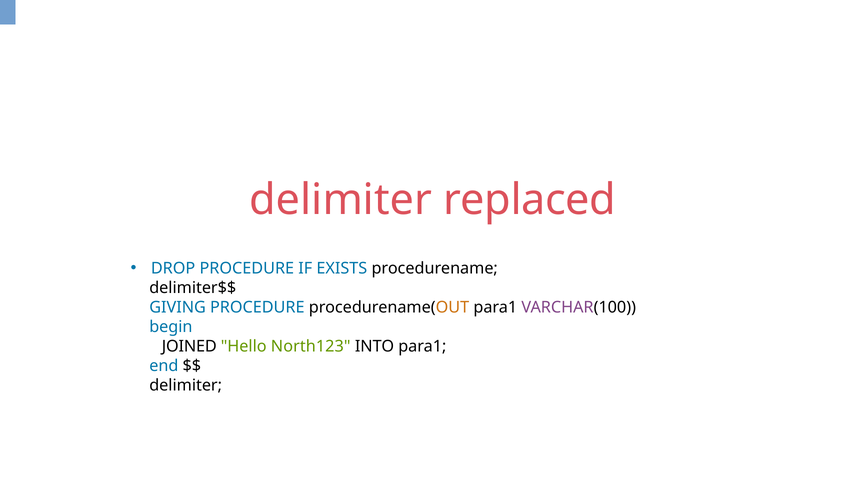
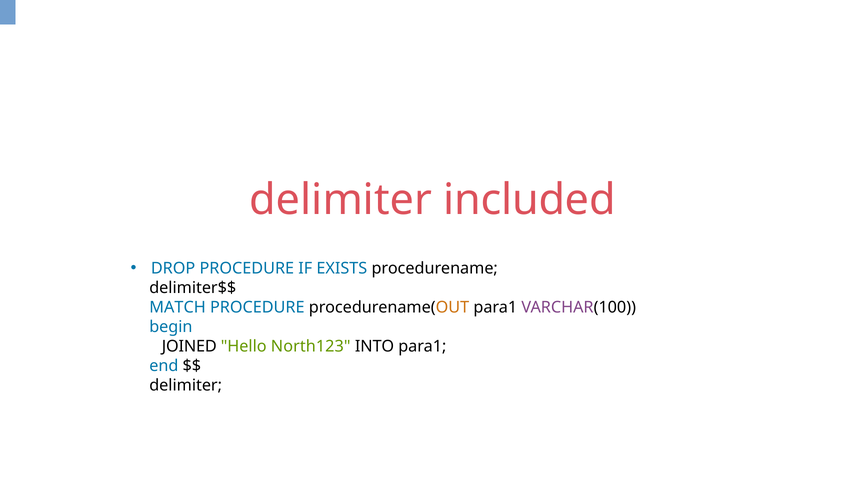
replaced: replaced -> included (529, 200)
GIVING: GIVING -> MATCH (178, 307)
